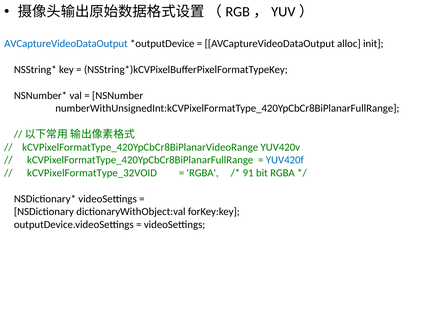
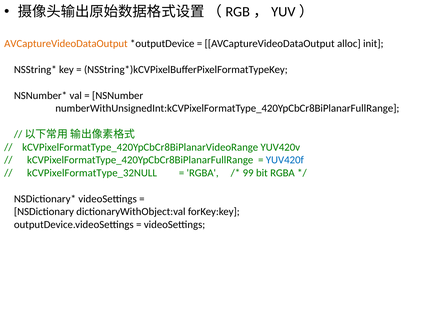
AVCaptureVideoDataOutput colour: blue -> orange (66, 44)
kCVPixelFormatType_32VOID: kCVPixelFormatType_32VOID -> kCVPixelFormatType_32NULL (92, 173)
91: 91 -> 99 (248, 173)
